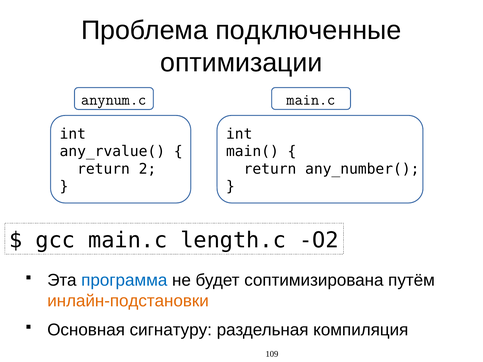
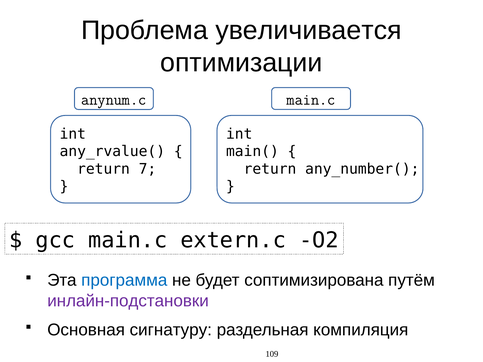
подключенные: подключенные -> увеличивается (308, 30)
2: 2 -> 7 (147, 169)
length.c: length.c -> extern.c (233, 240)
инлайн-подстановки colour: orange -> purple (128, 301)
